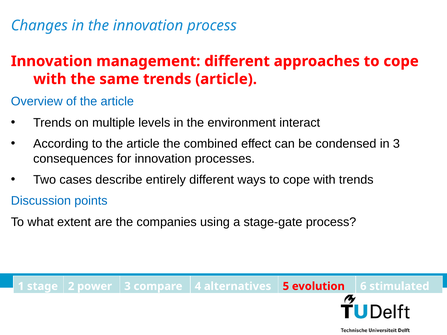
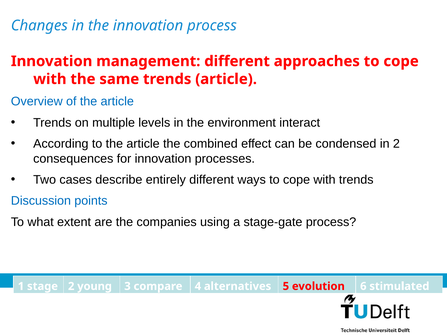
in 3: 3 -> 2 (396, 144)
power: power -> young (95, 286)
